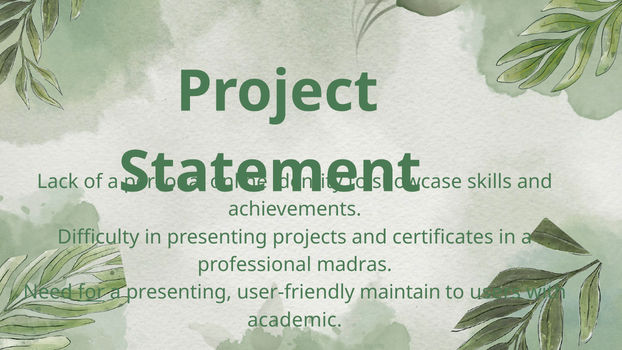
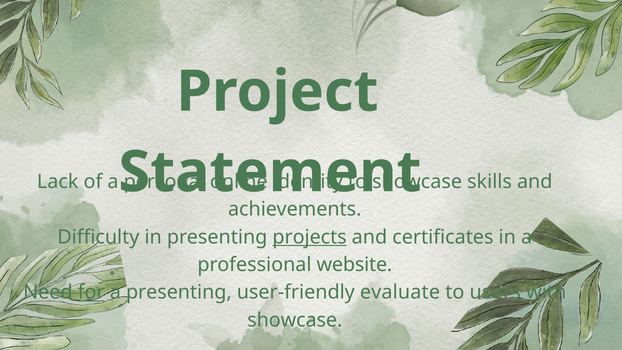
projects underline: none -> present (310, 237)
madras: madras -> website (354, 265)
maintain: maintain -> evaluate (400, 292)
academic: academic -> showcase (295, 320)
